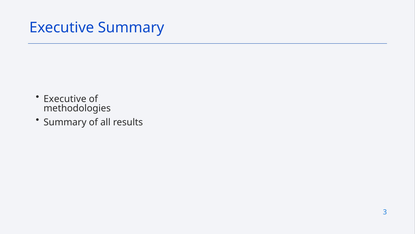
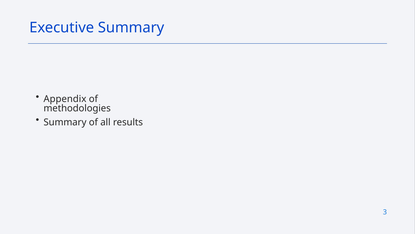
Executive: Executive -> Appendix (65, 99)
